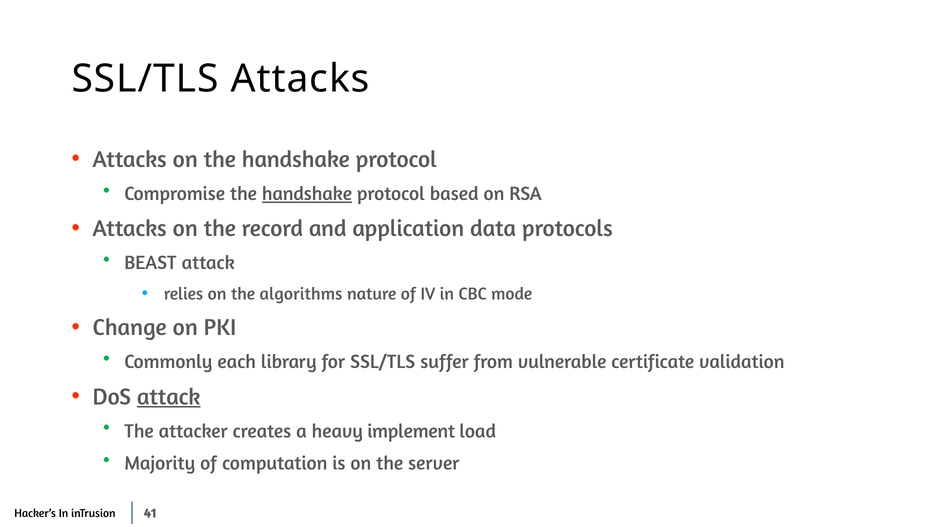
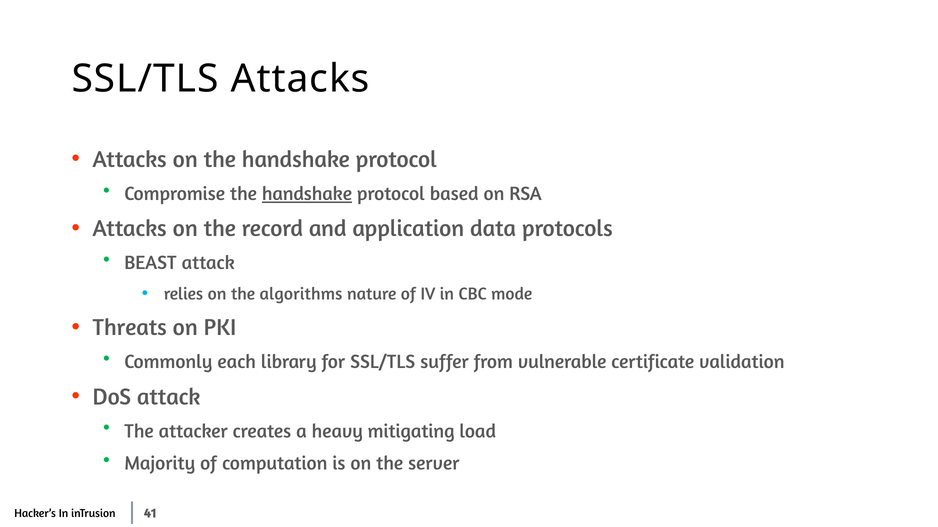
Change: Change -> Threats (130, 328)
attack underline: present -> none (169, 397)
implement: implement -> mitigating (411, 432)
